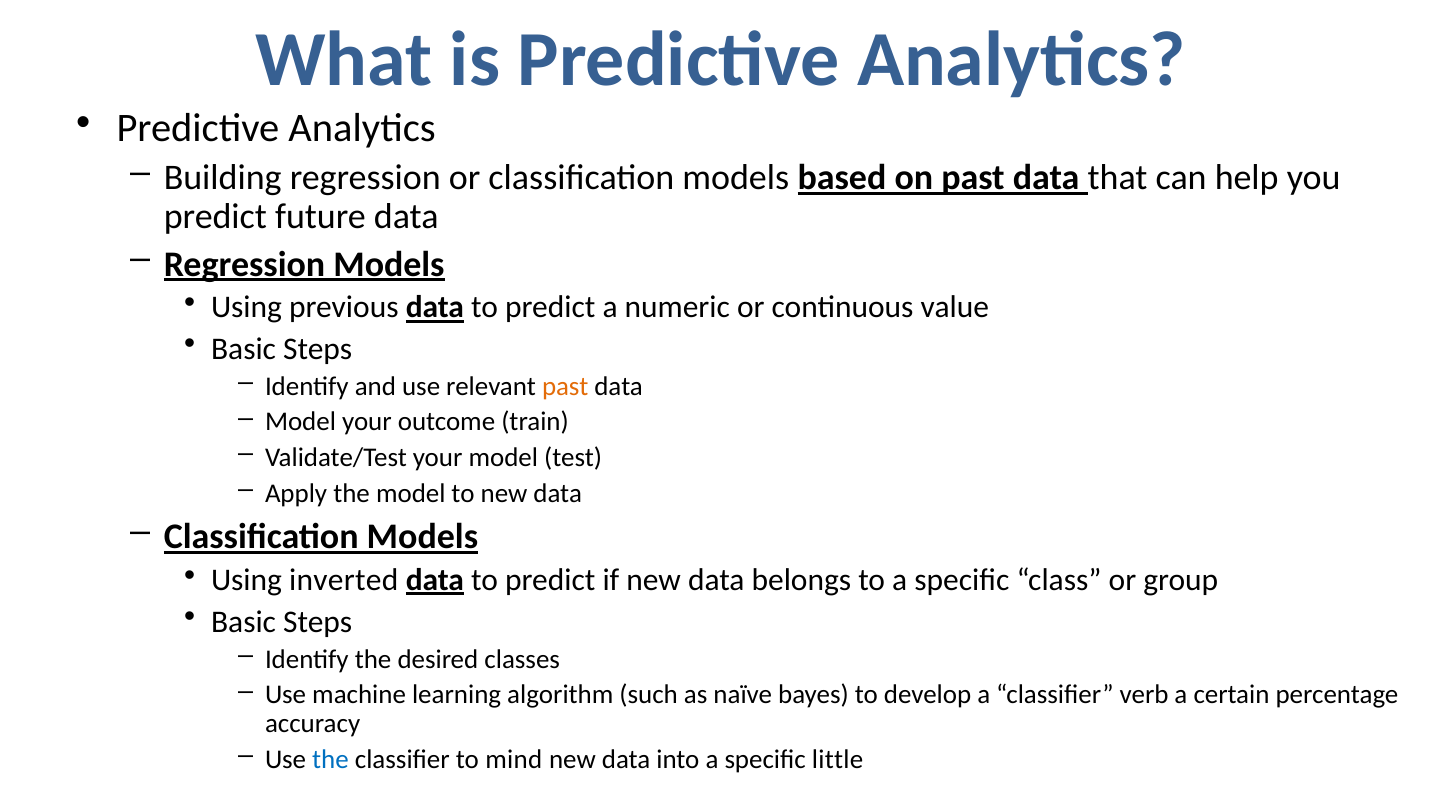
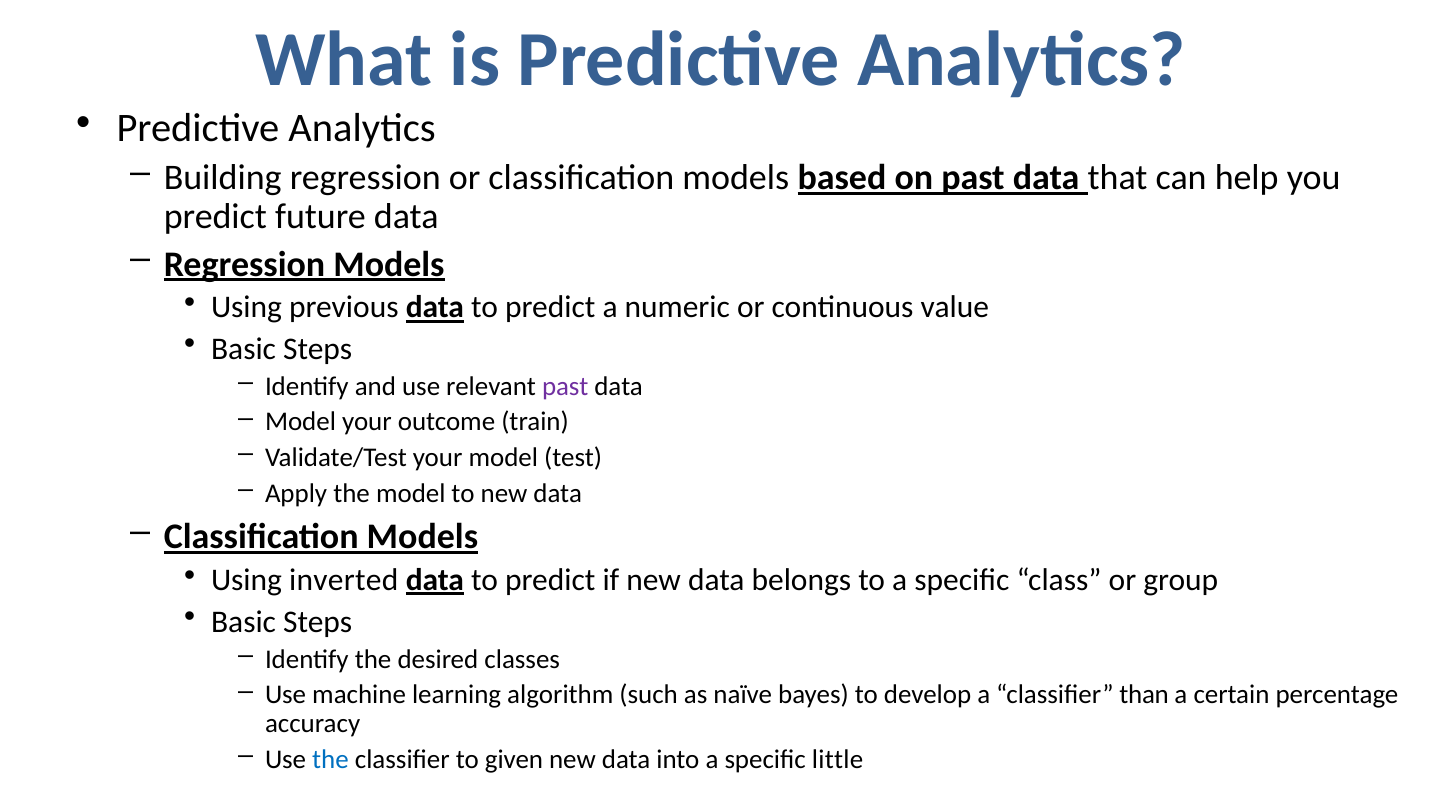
past colour: orange -> purple (565, 387)
verb: verb -> than (1144, 695)
mind: mind -> given (514, 760)
